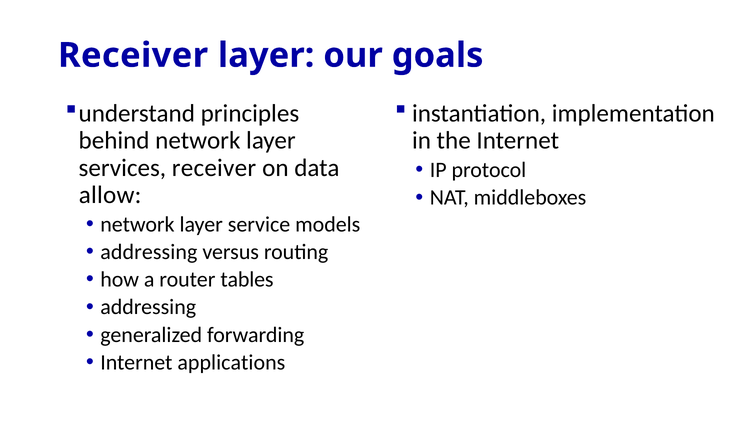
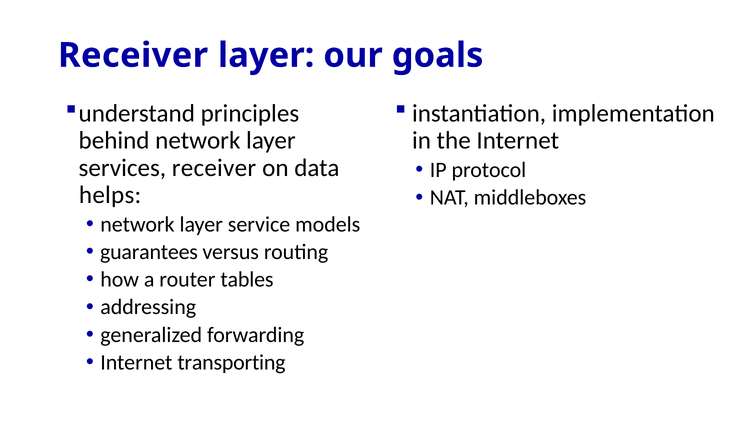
allow: allow -> helps (110, 195)
addressing: addressing -> guarantees (149, 252)
applications: applications -> transporting (231, 362)
